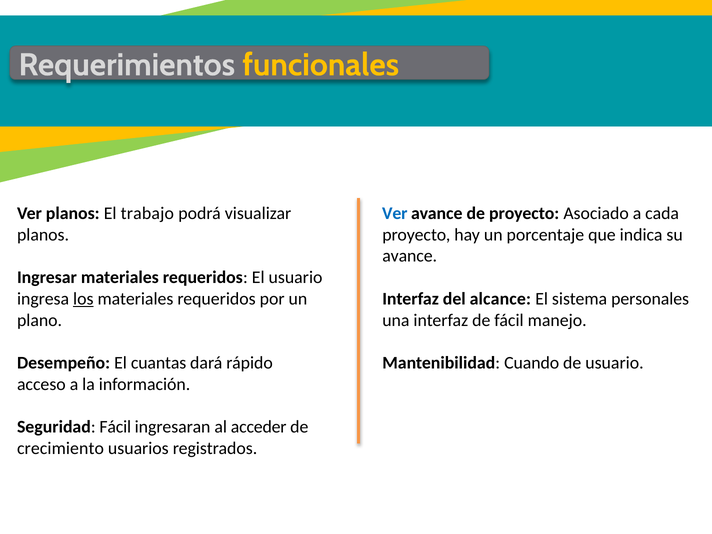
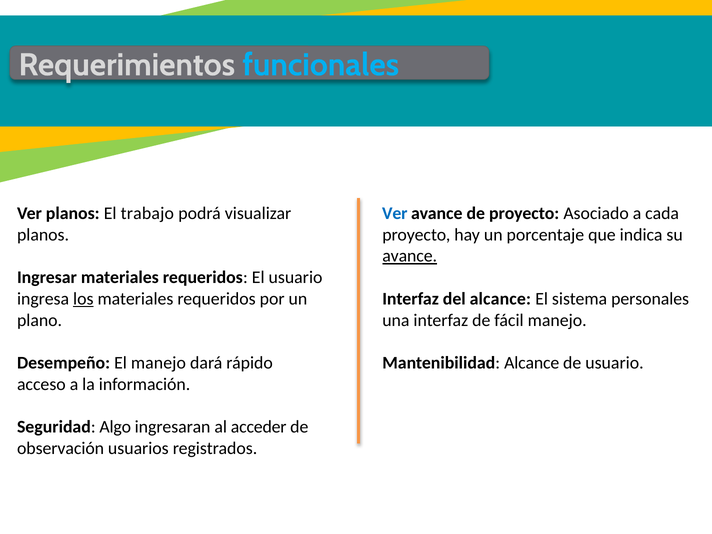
funcionales colour: yellow -> light blue (321, 65)
avance underline: none -> present (410, 256)
El cuantas: cuantas -> manejo (158, 363)
Mantenibilidad Cuando: Cuando -> Alcance (532, 363)
Seguridad Fácil: Fácil -> Algo (115, 427)
crecimiento: crecimiento -> observación (61, 448)
